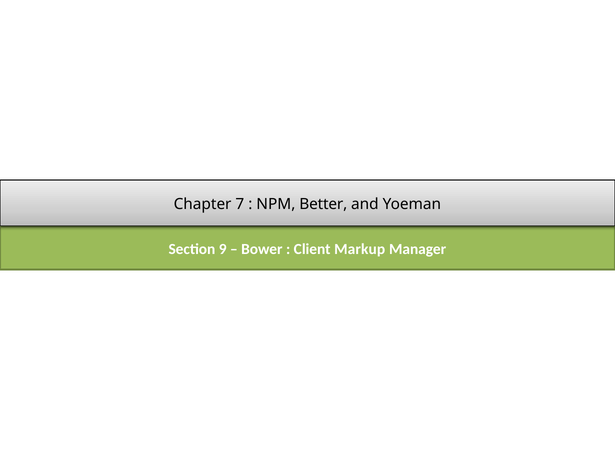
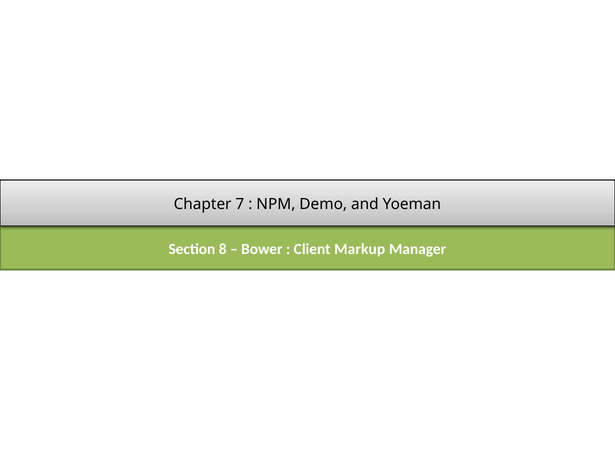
Better: Better -> Demo (323, 204)
9: 9 -> 8 (223, 249)
